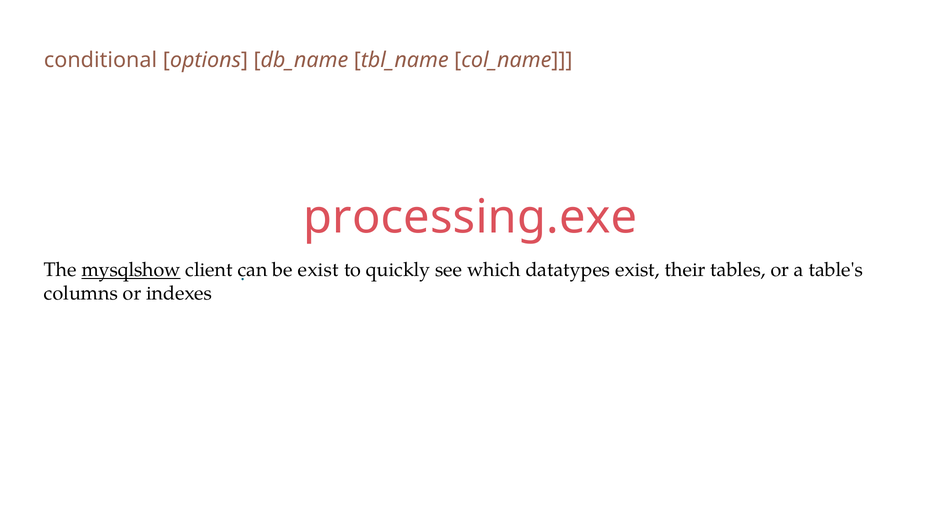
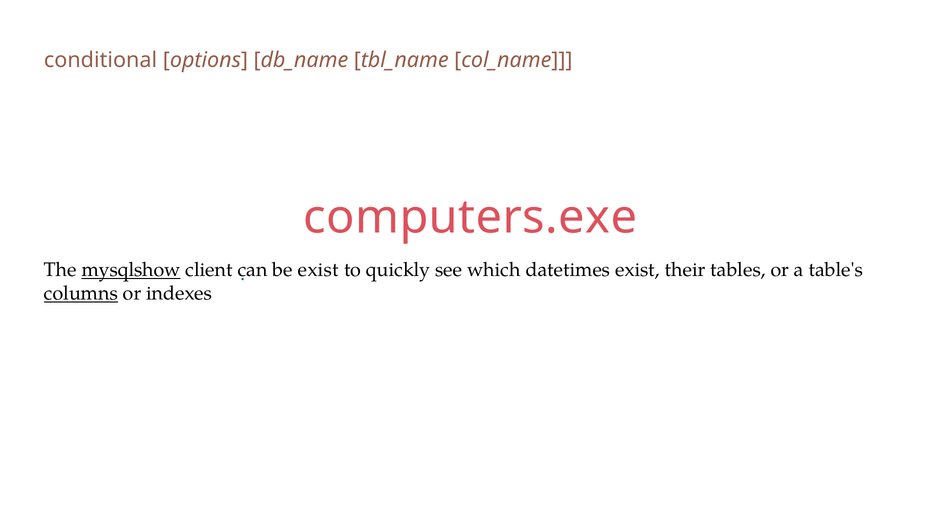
processing.exe: processing.exe -> computers.exe (470, 217)
datatypes: datatypes -> datetimes (568, 270)
columns underline: none -> present (81, 294)
